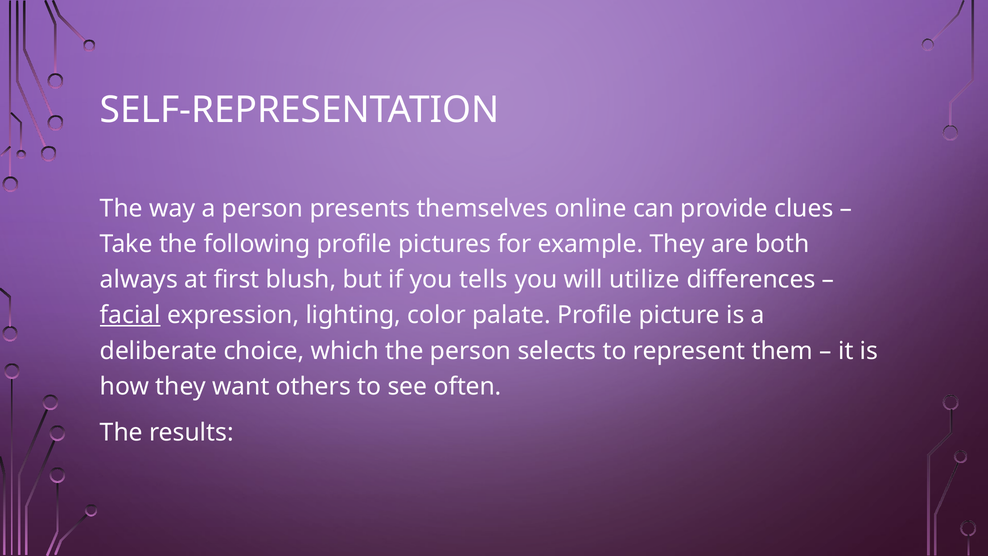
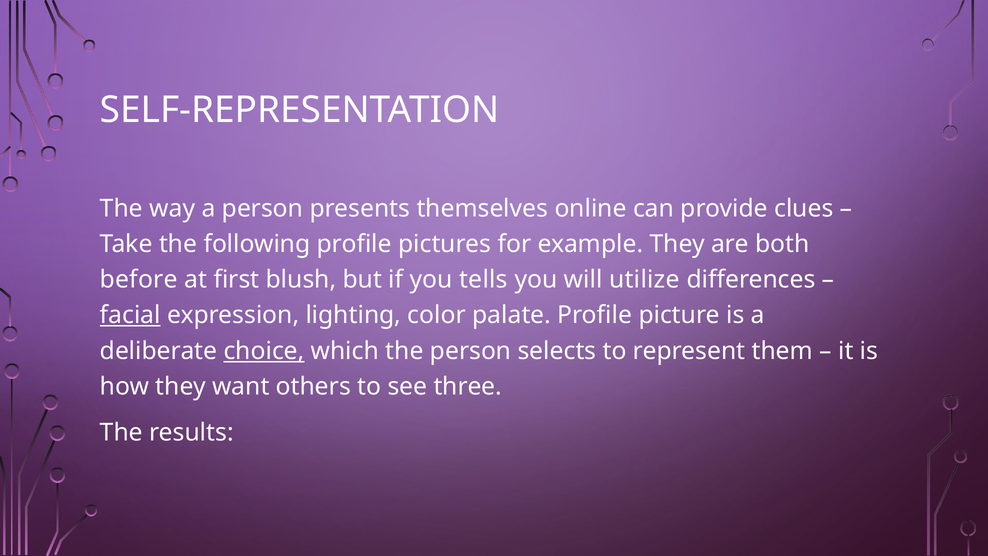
always: always -> before (139, 280)
choice underline: none -> present (264, 351)
often: often -> three (468, 386)
